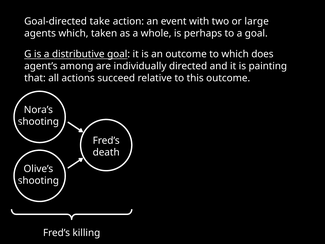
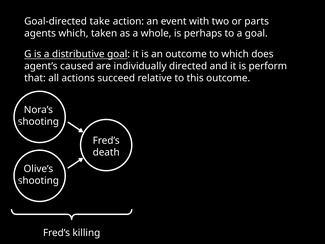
large: large -> parts (257, 21)
among: among -> caused (77, 66)
painting: painting -> perform (268, 66)
